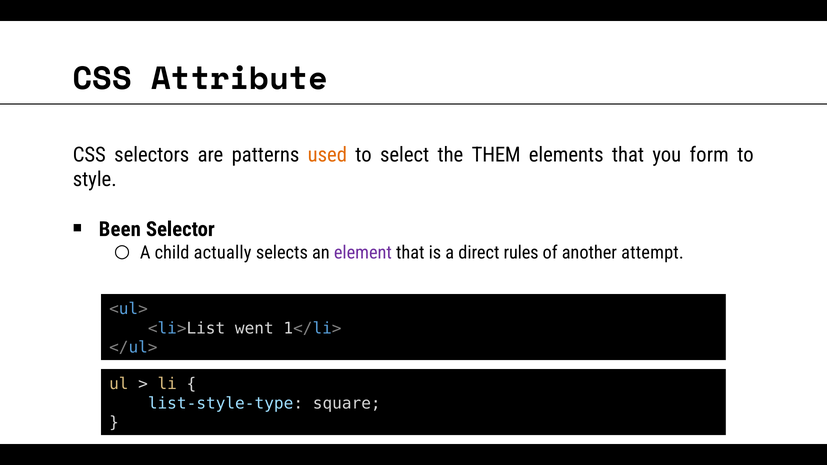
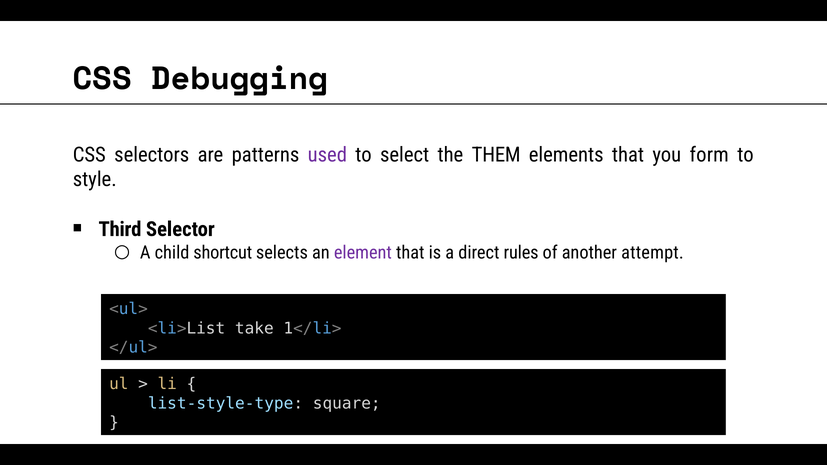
Attribute: Attribute -> Debugging (240, 79)
used colour: orange -> purple (327, 155)
Been: Been -> Third (120, 229)
actually: actually -> shortcut (223, 253)
went: went -> take (254, 328)
